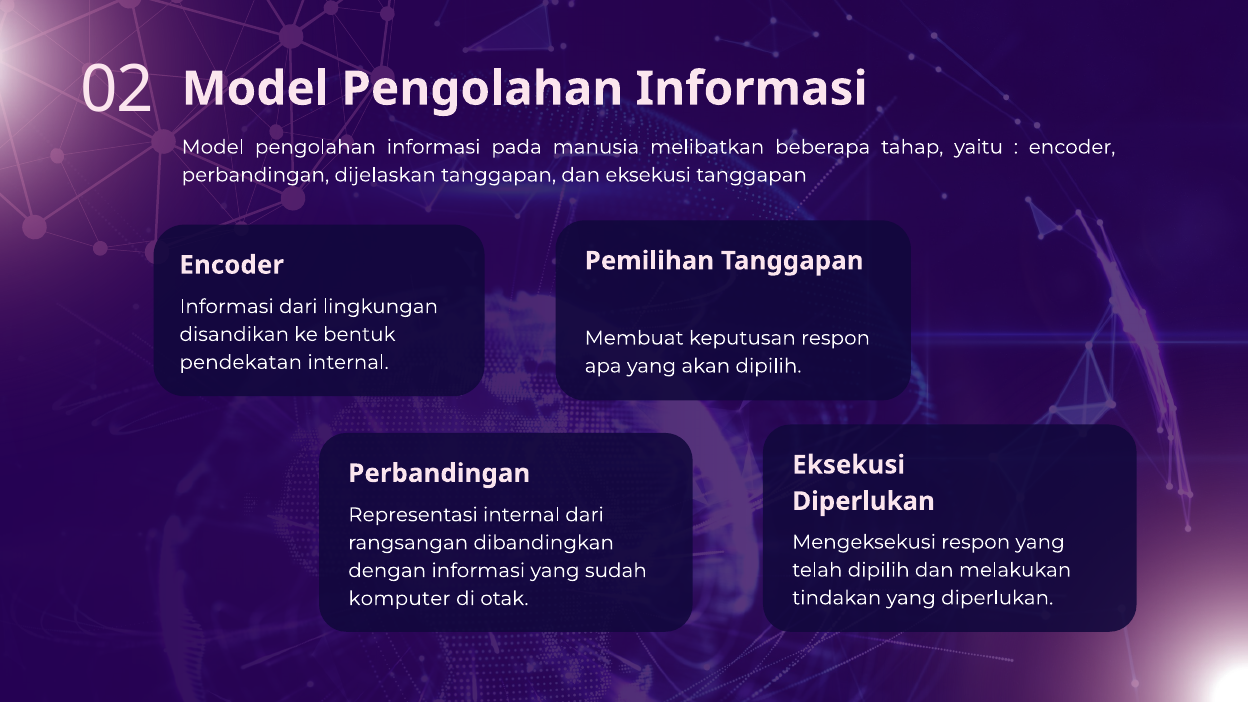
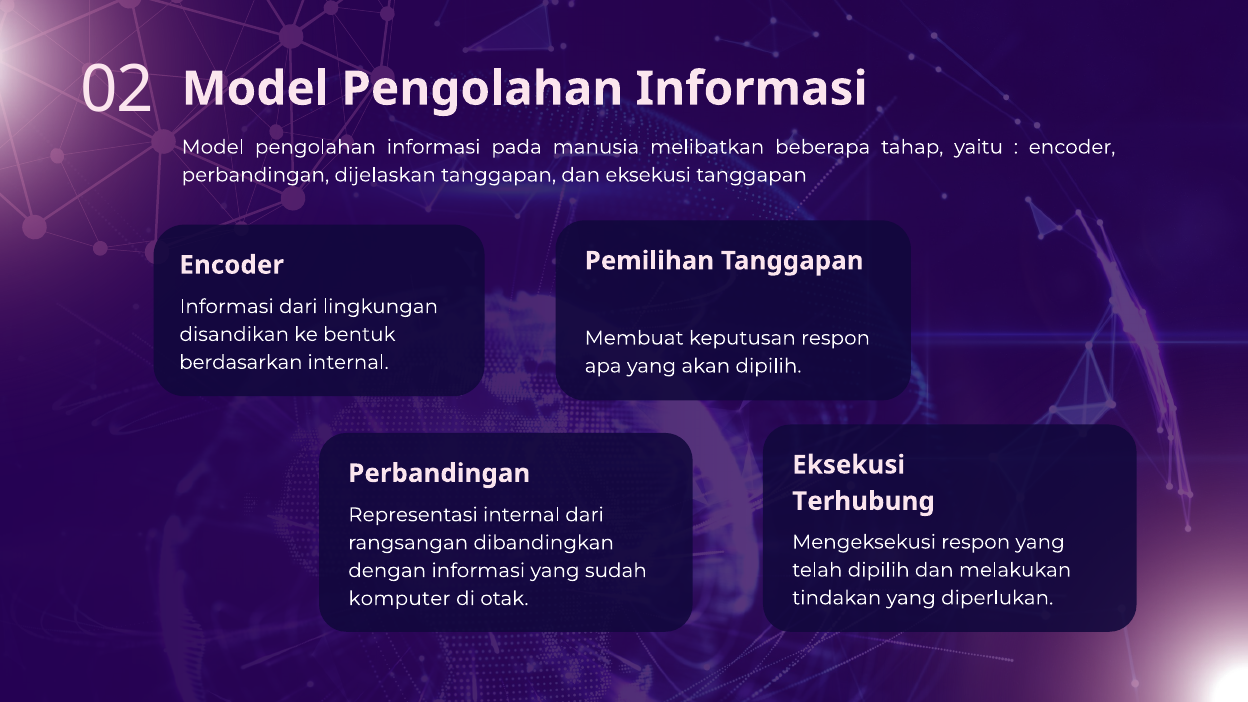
pendekatan: pendekatan -> berdasarkan (241, 362)
Diperlukan: Diperlukan -> Terhubung (863, 501)
